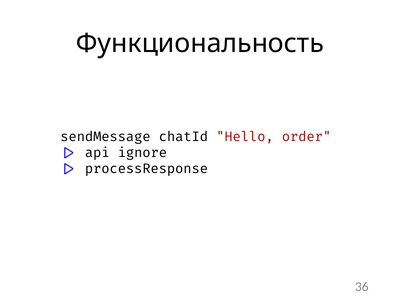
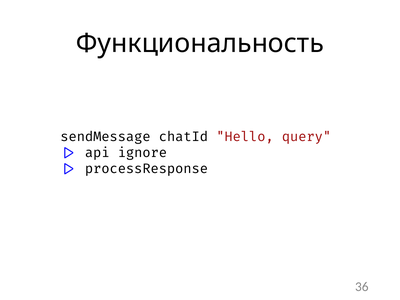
order: order -> query (306, 137)
